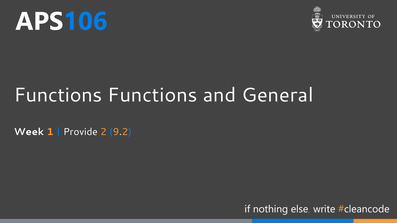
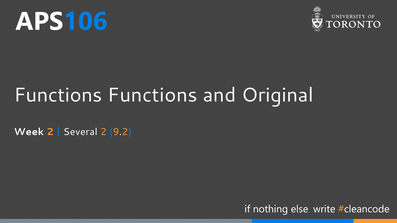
General: General -> Original (278, 95)
Week 1: 1 -> 2 (50, 132)
Provide: Provide -> Several (80, 132)
